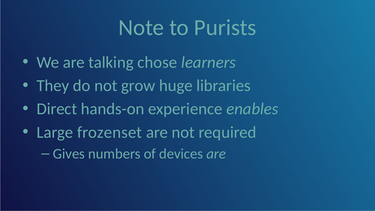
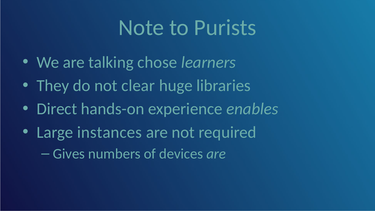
grow: grow -> clear (138, 86)
frozenset: frozenset -> instances (110, 132)
